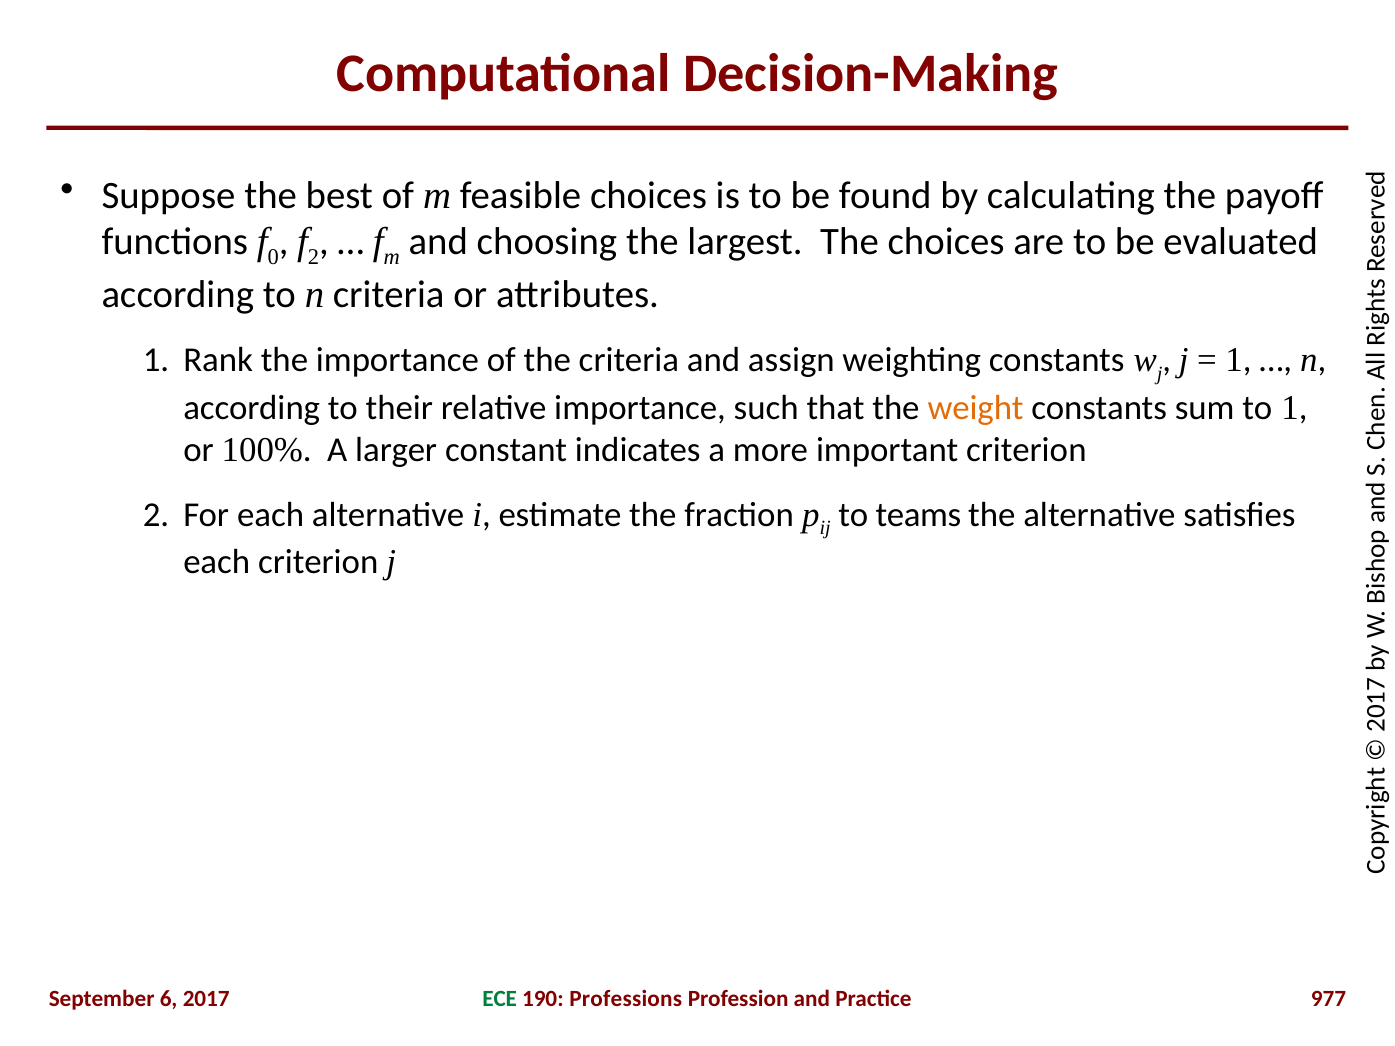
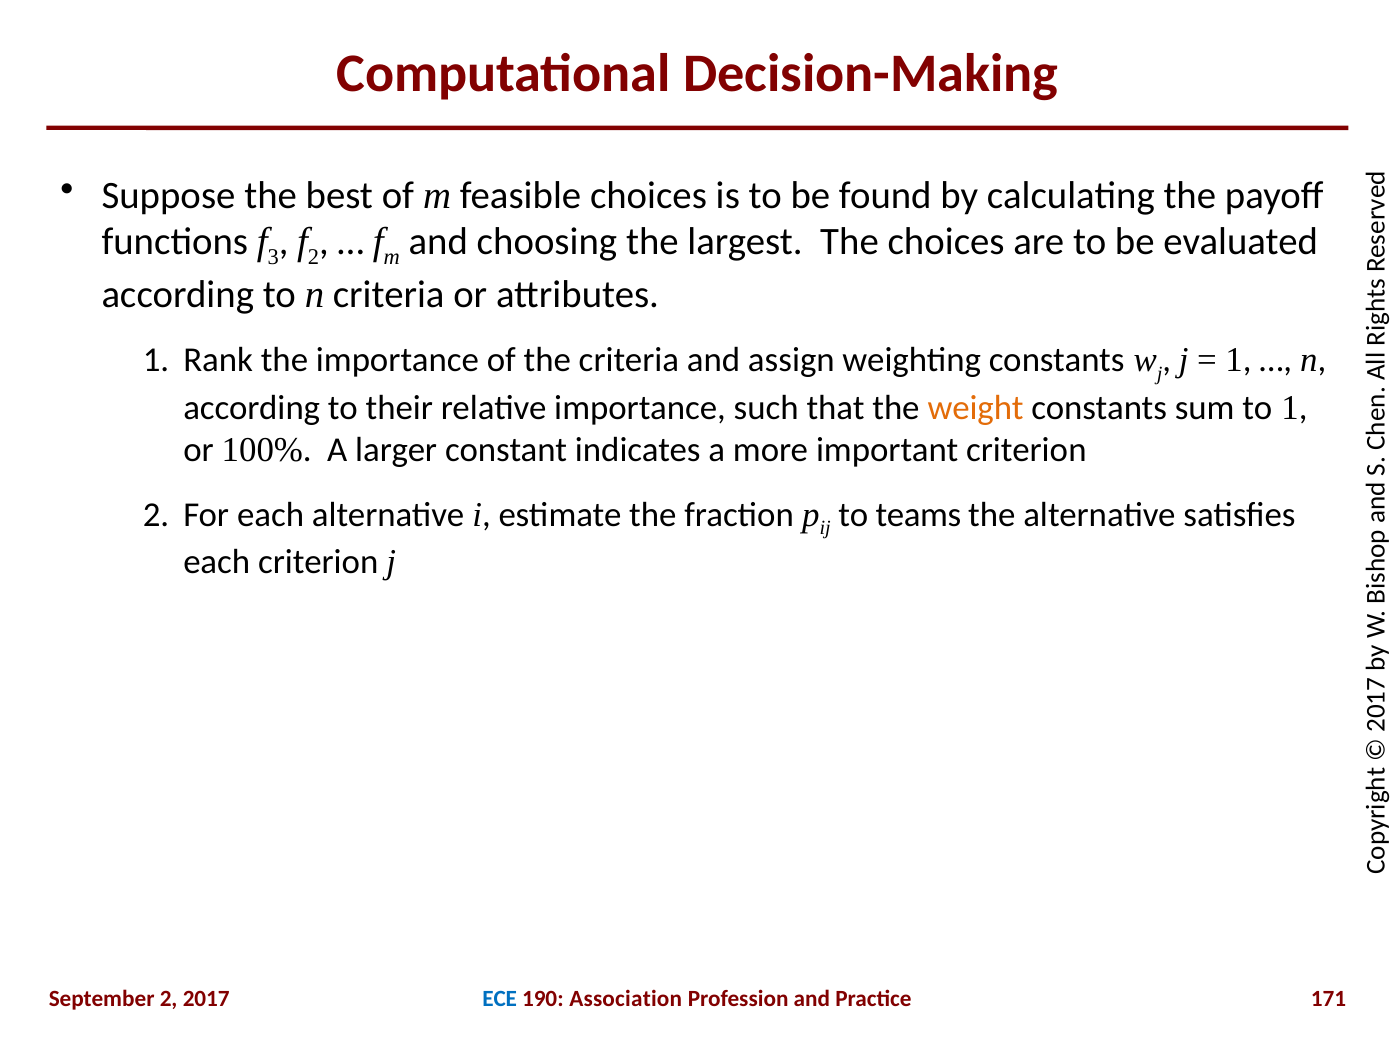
0: 0 -> 3 (273, 257)
September 6: 6 -> 2 (169, 999)
ECE colour: green -> blue (500, 999)
Professions: Professions -> Association (626, 999)
977: 977 -> 171 (1328, 999)
